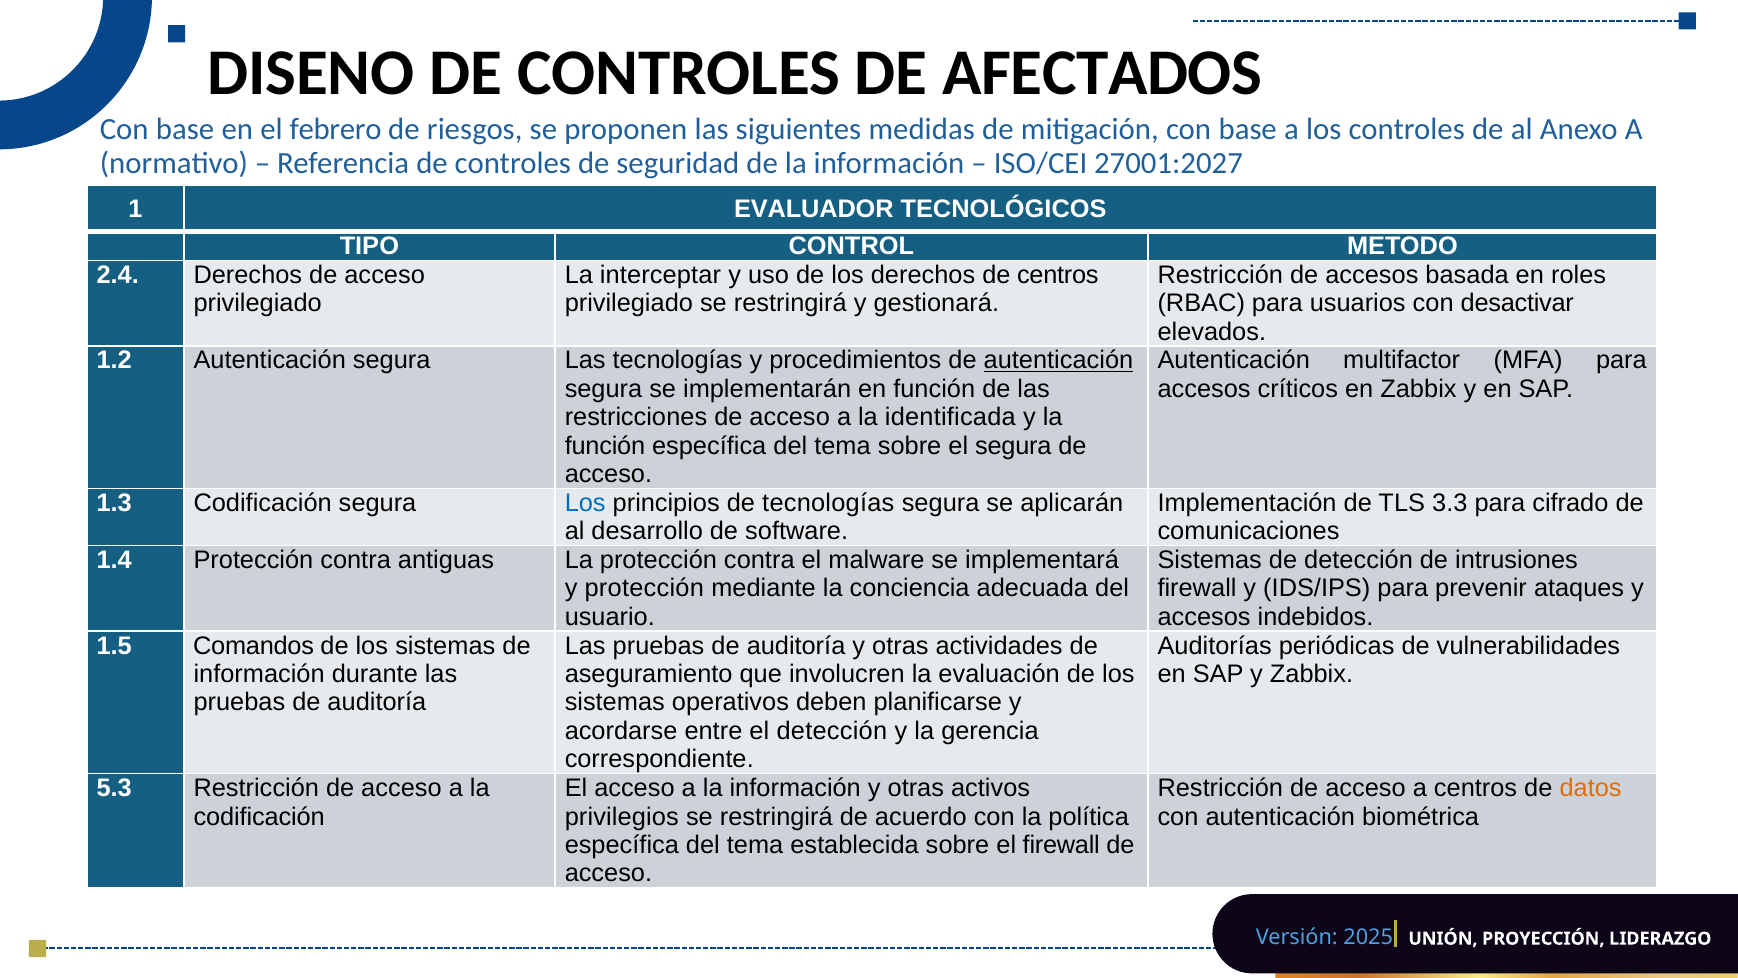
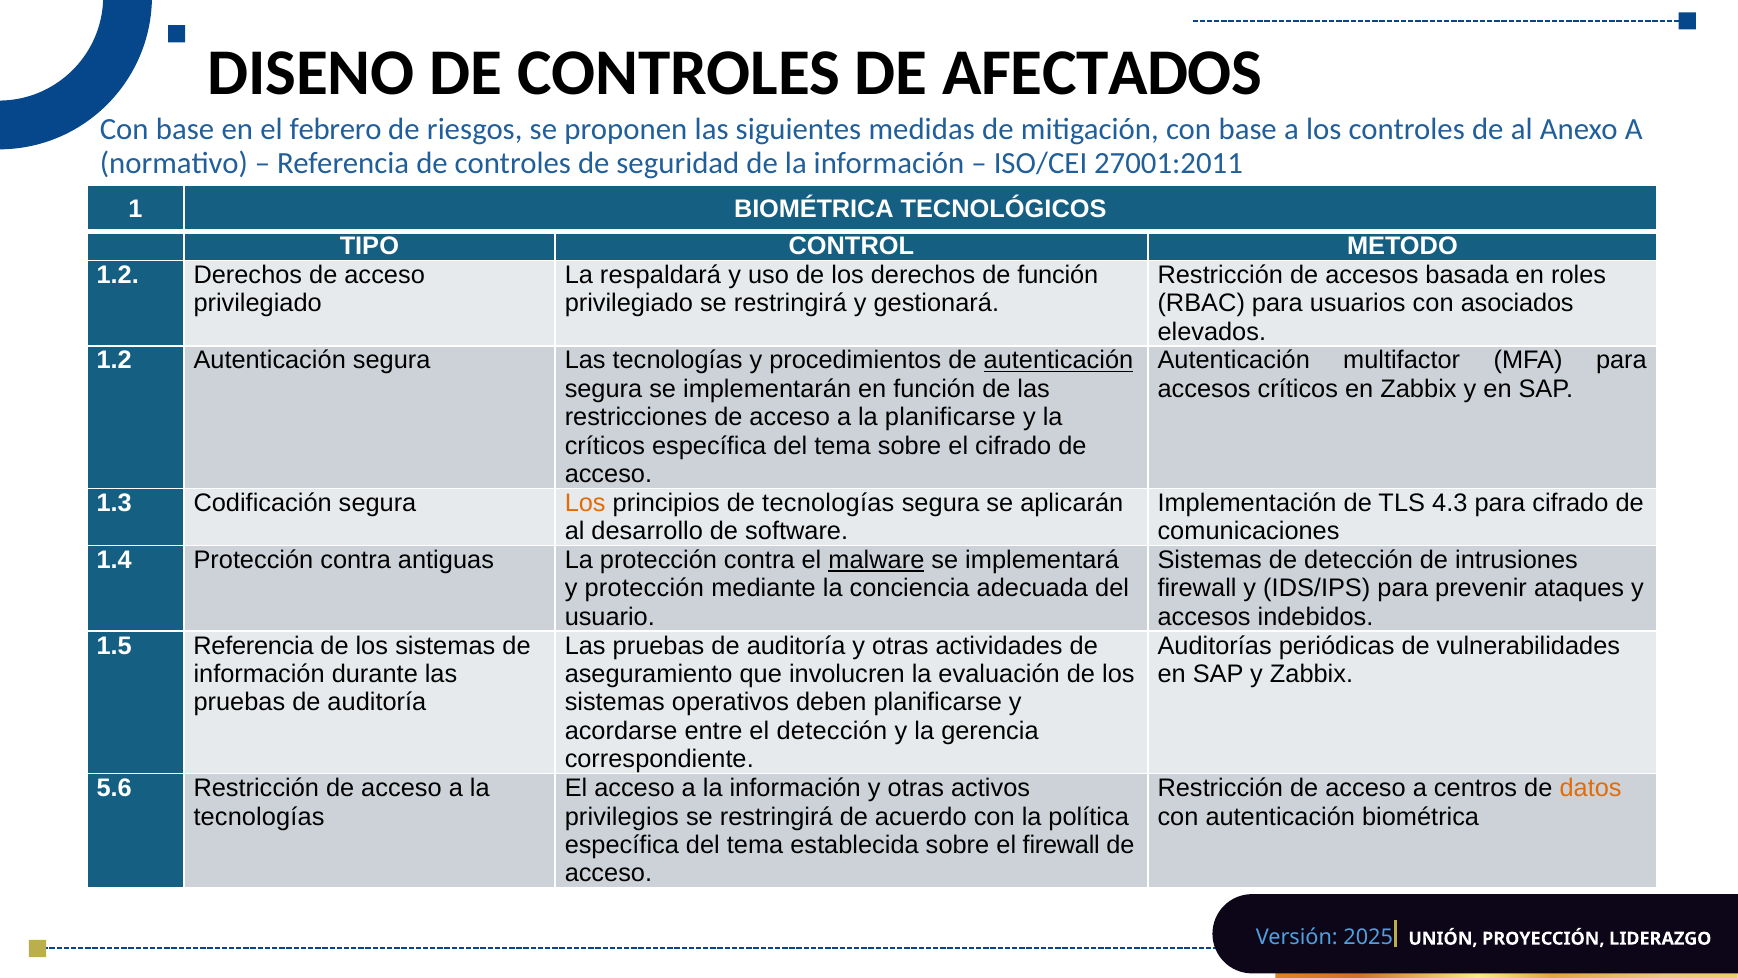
27001:2027: 27001:2027 -> 27001:2011 (1168, 163)
1 EVALUADOR: EVALUADOR -> BIOMÉTRICA (814, 209)
2.4: 2.4 -> 1.2 (118, 275)
interceptar: interceptar -> respaldará (660, 275)
de centros: centros -> función (1058, 275)
desactivar: desactivar -> asociados (1517, 303)
la identificada: identificada -> planificarse (950, 417)
función: función -> críticos (605, 446)
el segura: segura -> cifrado (1013, 446)
Los colour: blue -> orange (585, 503)
3.3: 3.3 -> 4.3 (1450, 503)
malware underline: none -> present (876, 560)
1.5 Comandos: Comandos -> Referencia (254, 645)
5.3: 5.3 -> 5.6 (114, 788)
codificación: codificación -> tecnologías (259, 816)
